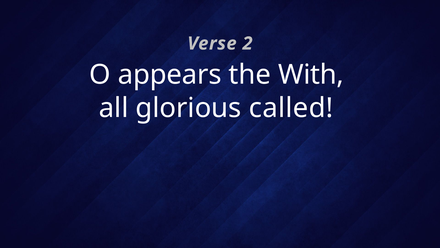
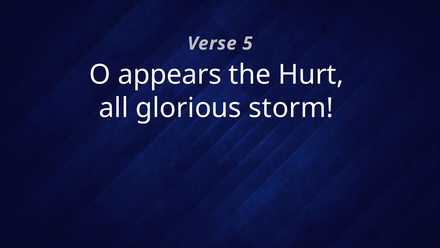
2: 2 -> 5 (248, 43)
With: With -> Hurt (311, 75)
called: called -> storm (291, 108)
